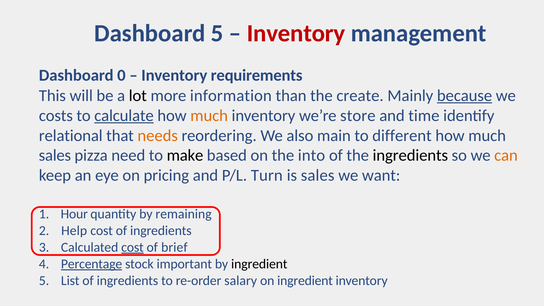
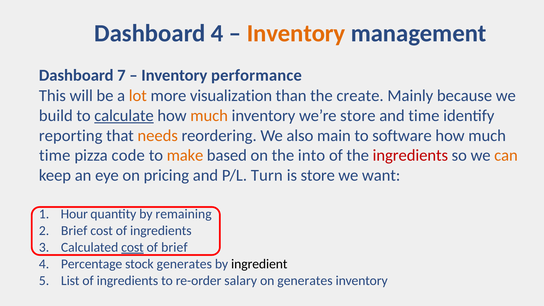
Dashboard 5: 5 -> 4 (217, 33)
Inventory colour: red -> orange (296, 33)
0: 0 -> 7 (121, 75)
requirements: requirements -> performance (256, 75)
lot colour: black -> orange (138, 96)
information: information -> visualization (231, 96)
because underline: present -> none (465, 96)
costs: costs -> build (56, 116)
relational: relational -> reporting (71, 136)
different: different -> software (402, 136)
sales: sales -> time (55, 155)
need: need -> code (128, 155)
make colour: black -> orange (185, 155)
ingredients colour: black -> red (410, 155)
is sales: sales -> store (318, 175)
2 Help: Help -> Brief (74, 231)
Percentage underline: present -> none (92, 264)
stock important: important -> generates (184, 264)
on ingredient: ingredient -> generates (305, 281)
